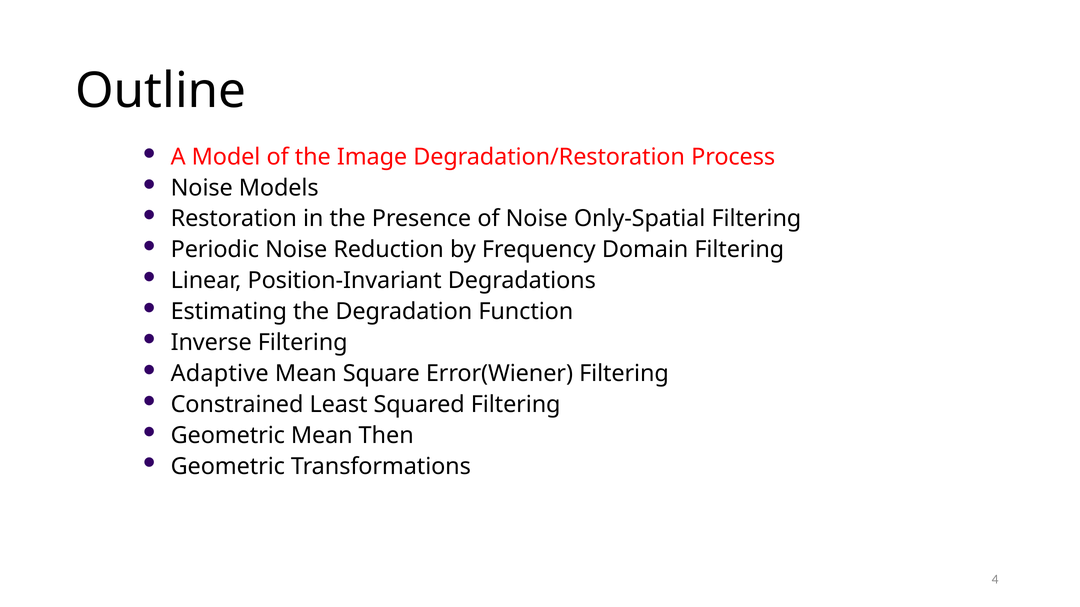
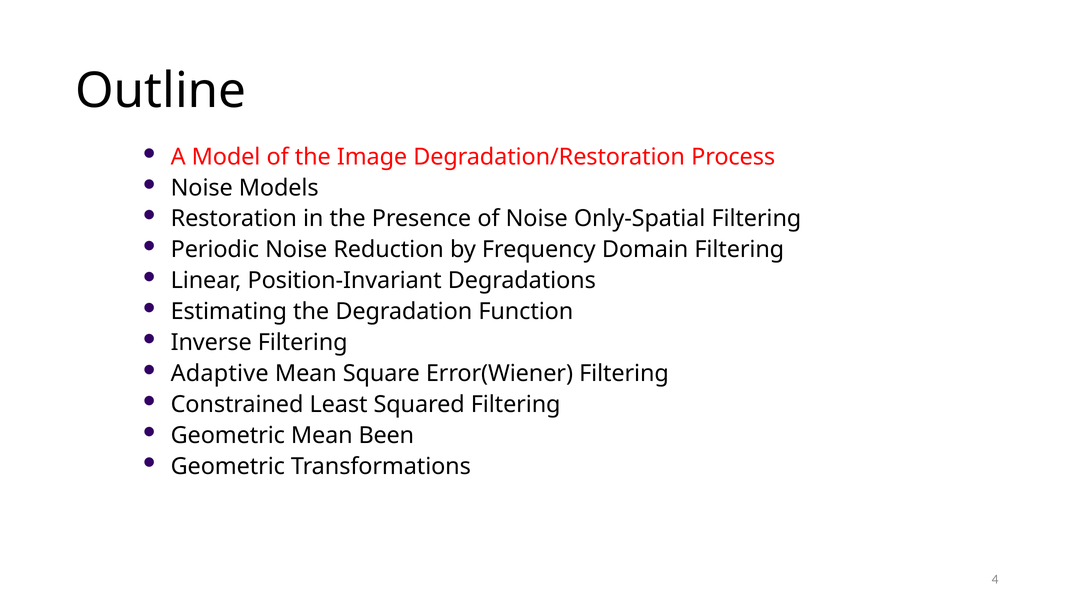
Then: Then -> Been (386, 436)
